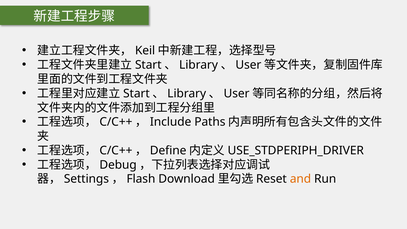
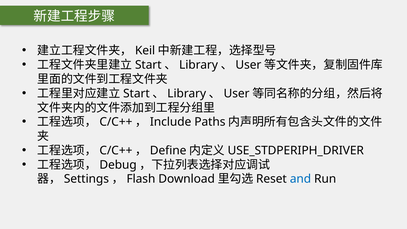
and colour: orange -> blue (300, 179)
